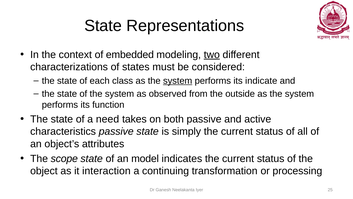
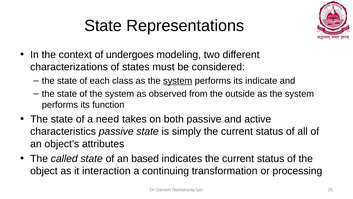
embedded: embedded -> undergoes (130, 55)
two underline: present -> none (212, 55)
scope: scope -> called (64, 158)
model: model -> based (145, 158)
